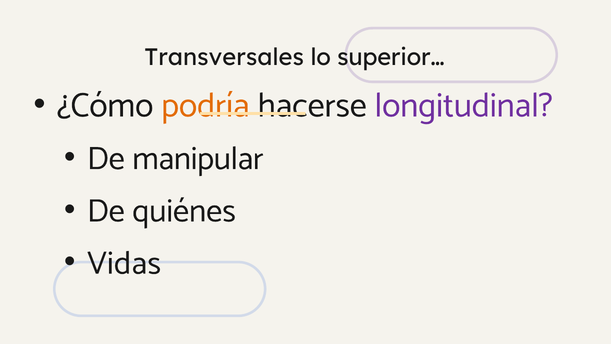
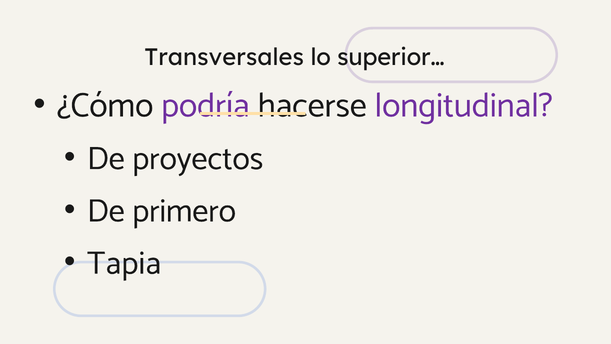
podría colour: orange -> purple (205, 105)
manipular: manipular -> proyectos (198, 158)
quiénes: quiénes -> primero (184, 211)
Vidas: Vidas -> Tapia (124, 263)
